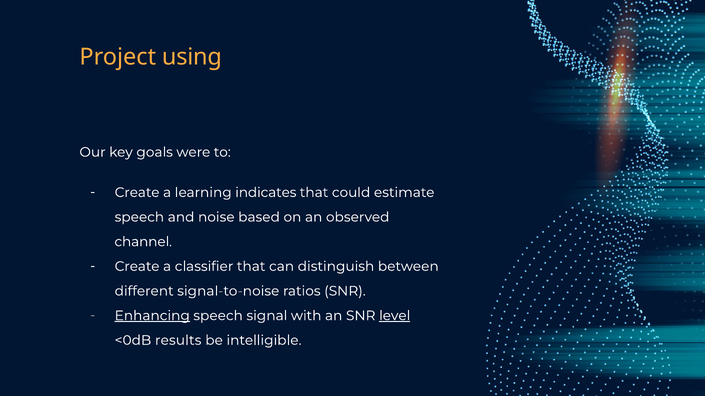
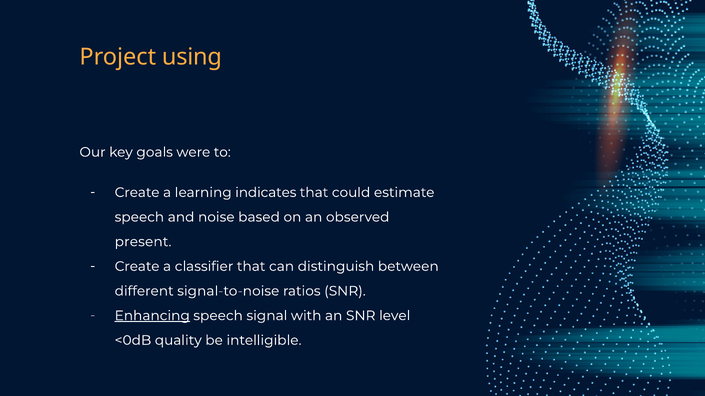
channel: channel -> present (143, 242)
level underline: present -> none (395, 316)
results: results -> quality (178, 341)
